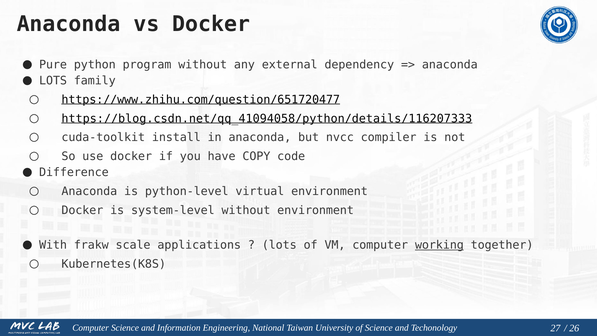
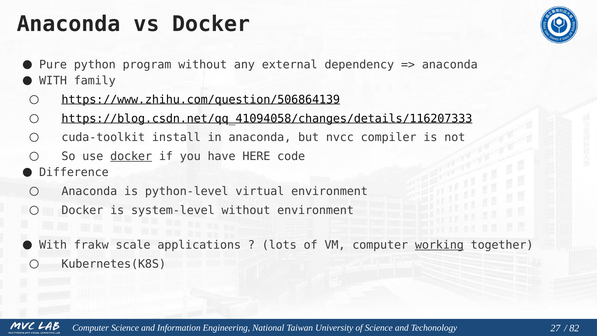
LOTS: LOTS -> WITH (53, 81)
https://www.zhihu.com/question/651720477: https://www.zhihu.com/question/651720477 -> https://www.zhihu.com/question/506864139 (201, 100)
https://blog.csdn.net/qq_41094058/python/details/116207333: https://blog.csdn.net/qq_41094058/python/details/116207333 -> https://blog.csdn.net/qq_41094058/changes/details/116207333 (267, 118)
docker underline: none -> present (131, 156)
COPY: COPY -> HERE (256, 156)
26: 26 -> 82 (574, 328)
